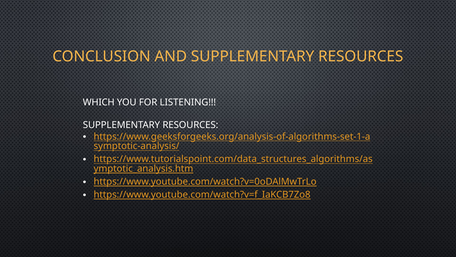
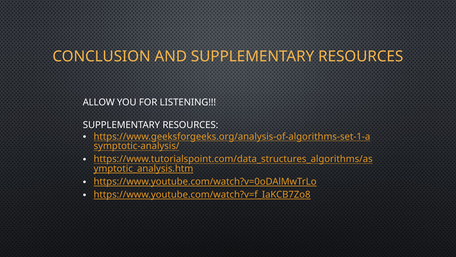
WHICH: WHICH -> ALLOW (99, 102)
